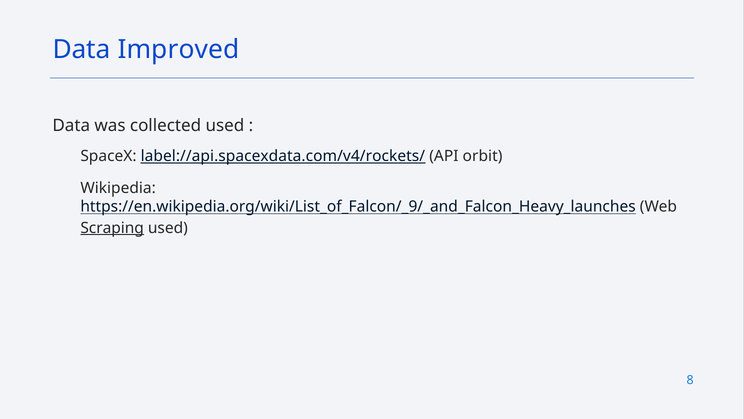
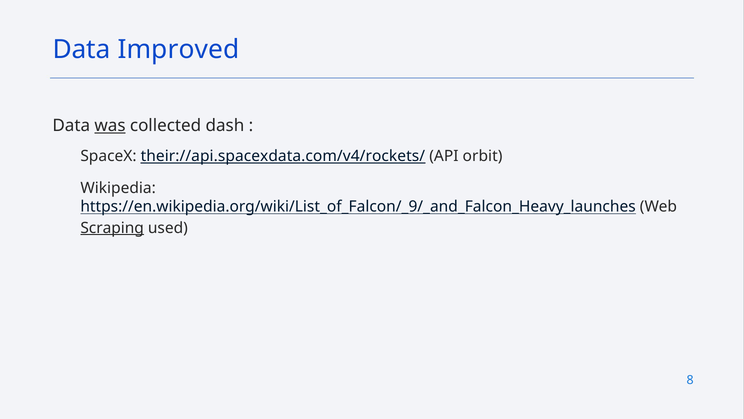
was underline: none -> present (110, 126)
collected used: used -> dash (225, 126)
label://api.spacexdata.com/v4/rockets/: label://api.spacexdata.com/v4/rockets/ -> their://api.spacexdata.com/v4/rockets/ (283, 156)
